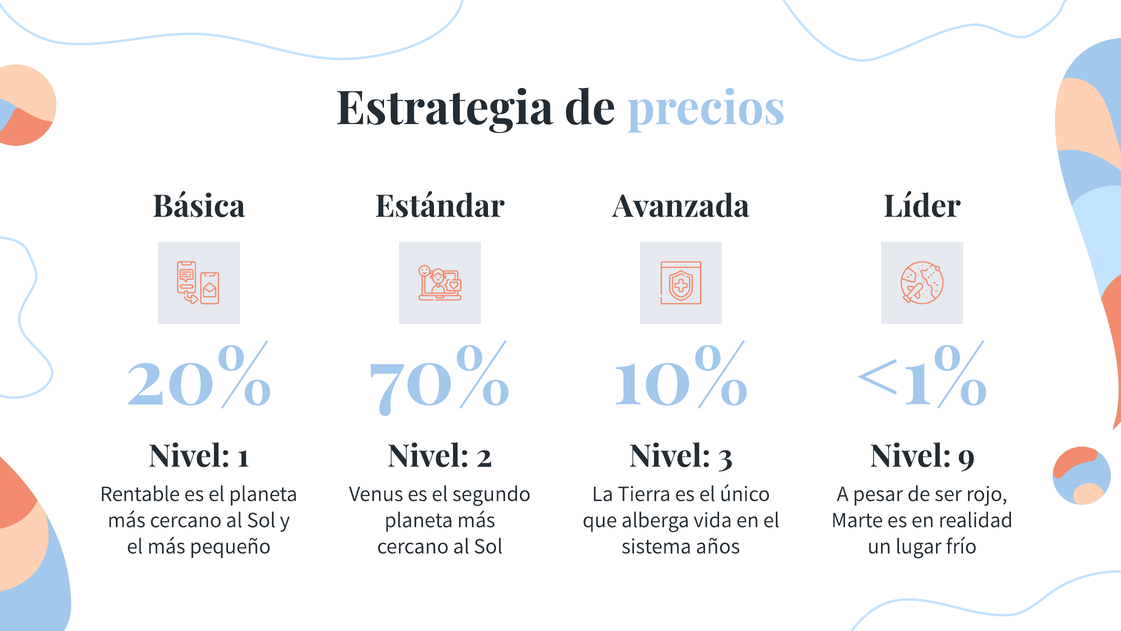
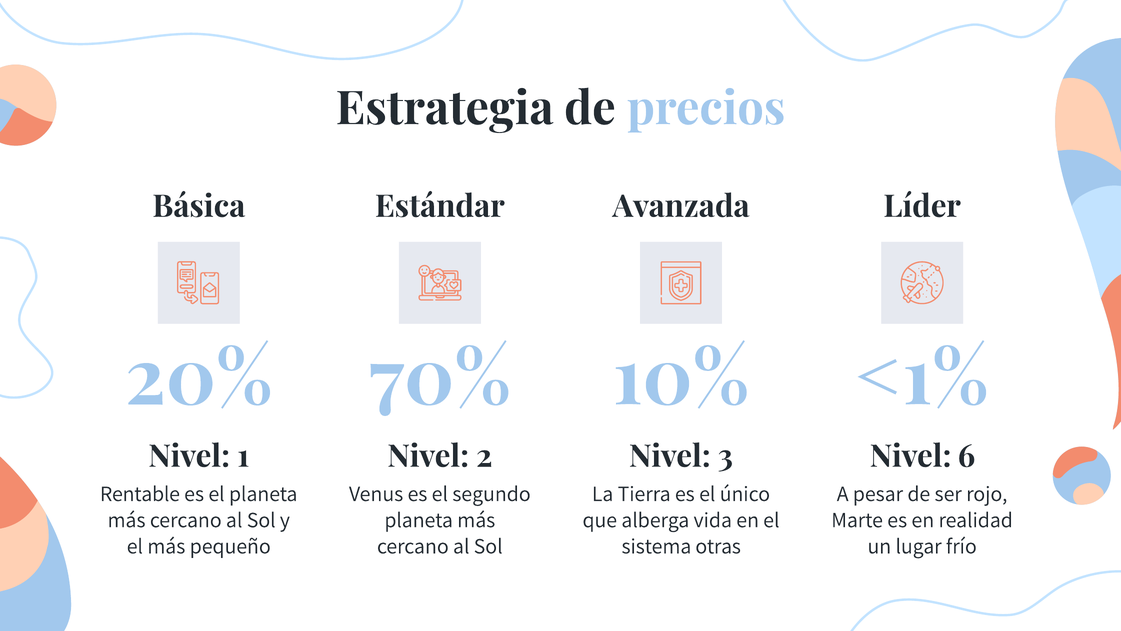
9: 9 -> 6 (966, 456)
años: años -> otras (718, 546)
